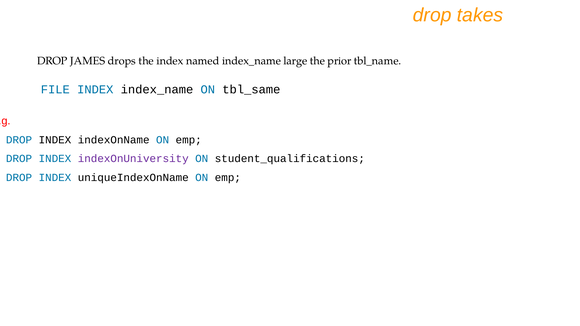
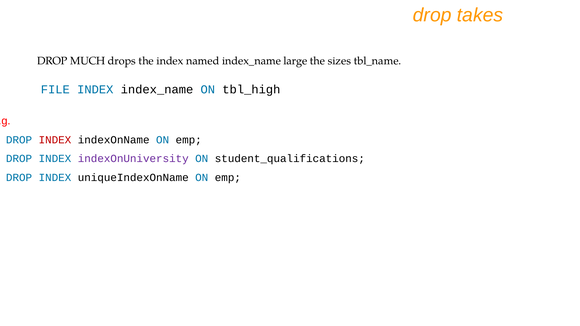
JAMES: JAMES -> MUCH (88, 61)
prior: prior -> sizes (339, 61)
tbl_same: tbl_same -> tbl_high (251, 90)
INDEX colour: black -> red (55, 140)
